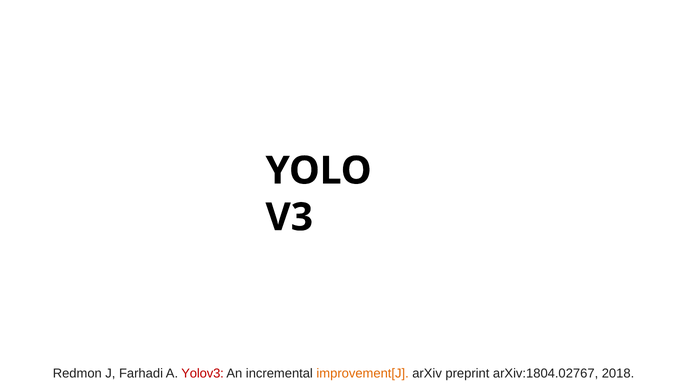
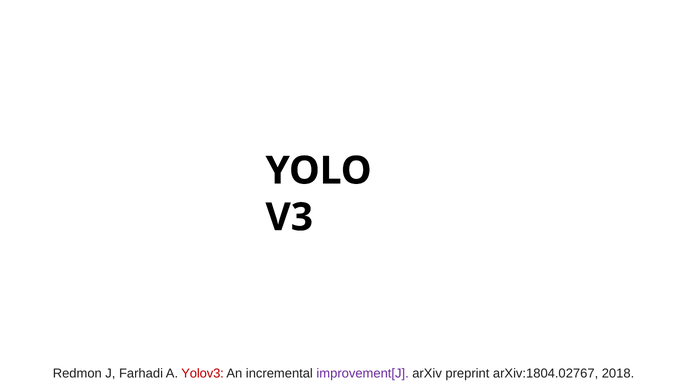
improvement[J colour: orange -> purple (363, 374)
